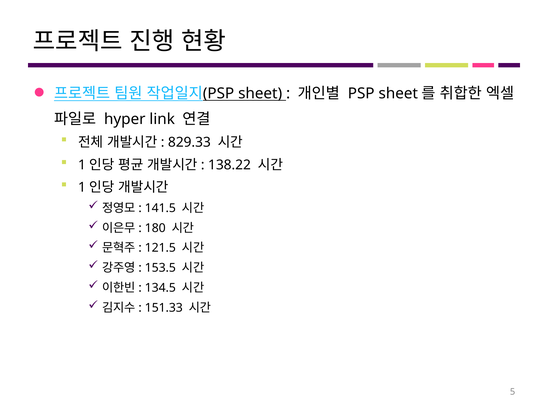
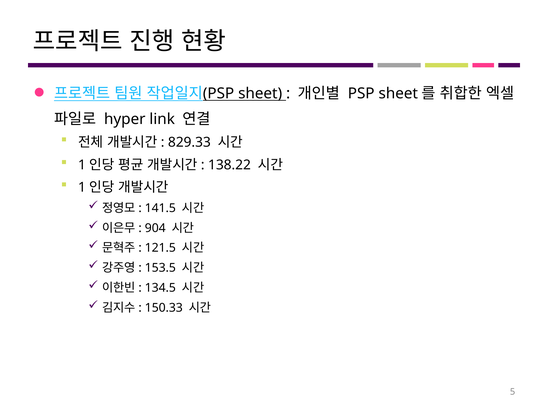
180: 180 -> 904 (155, 228)
151.33: 151.33 -> 150.33 (164, 308)
